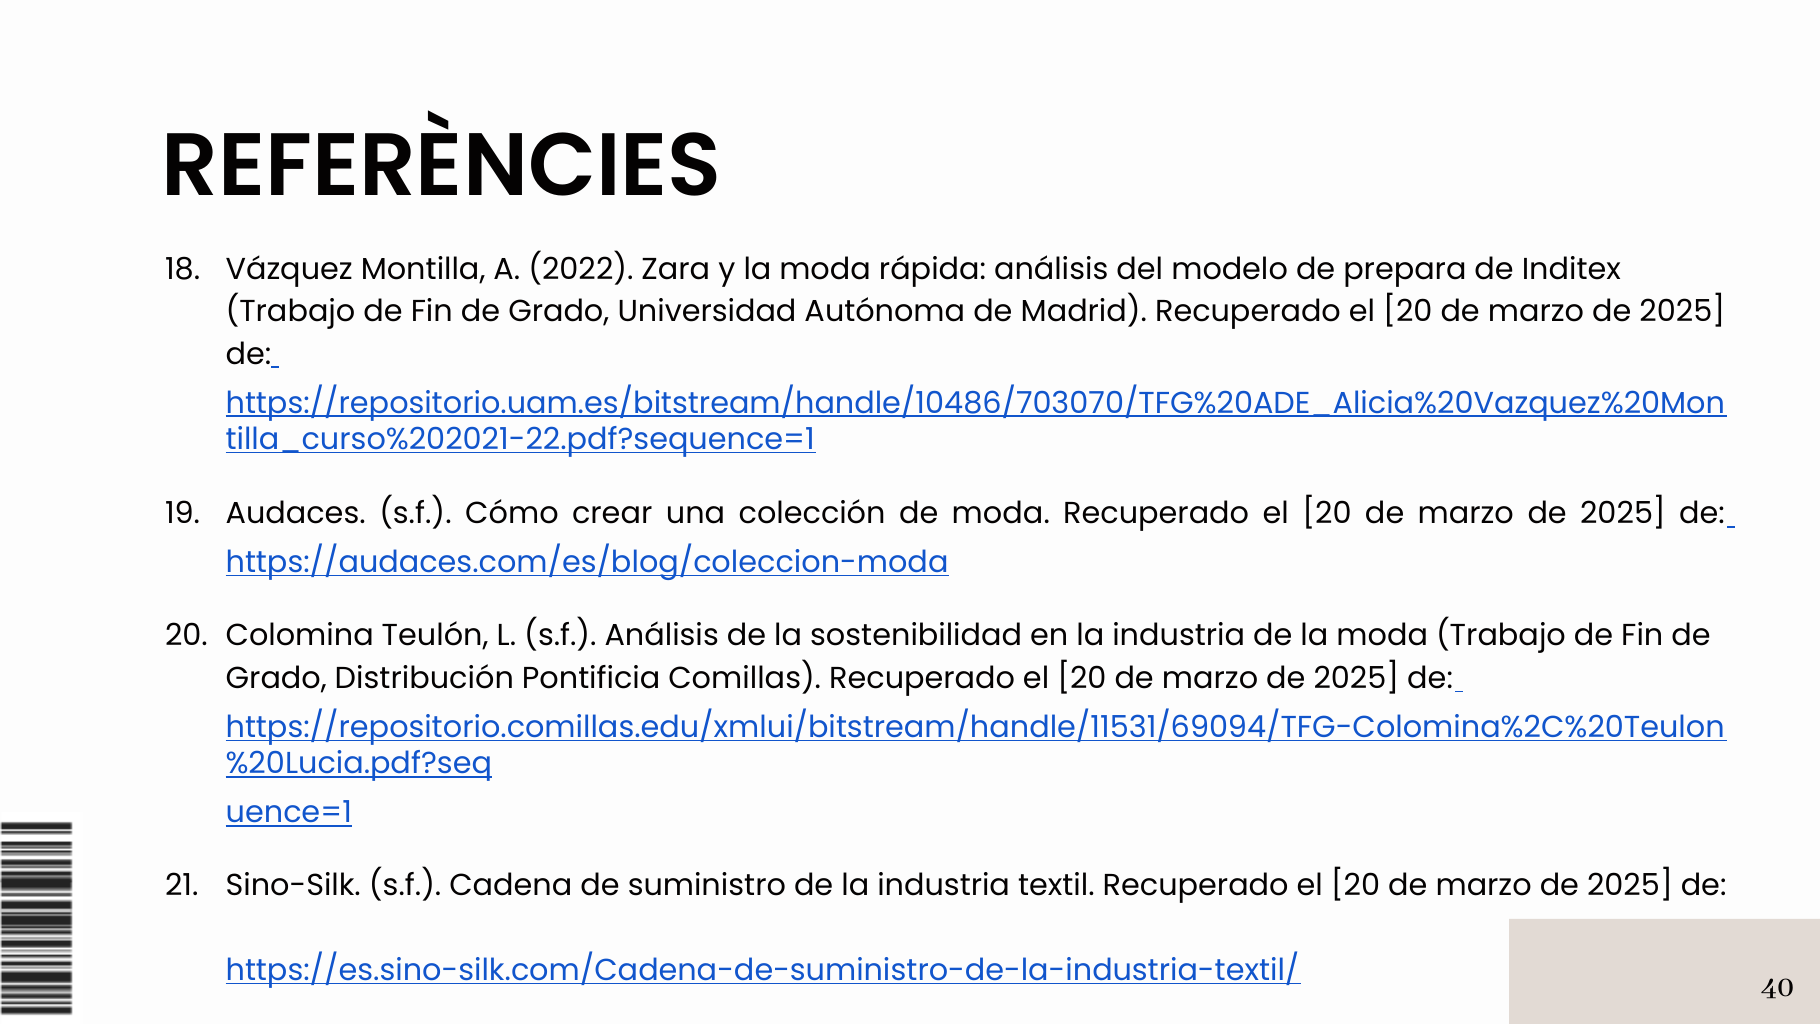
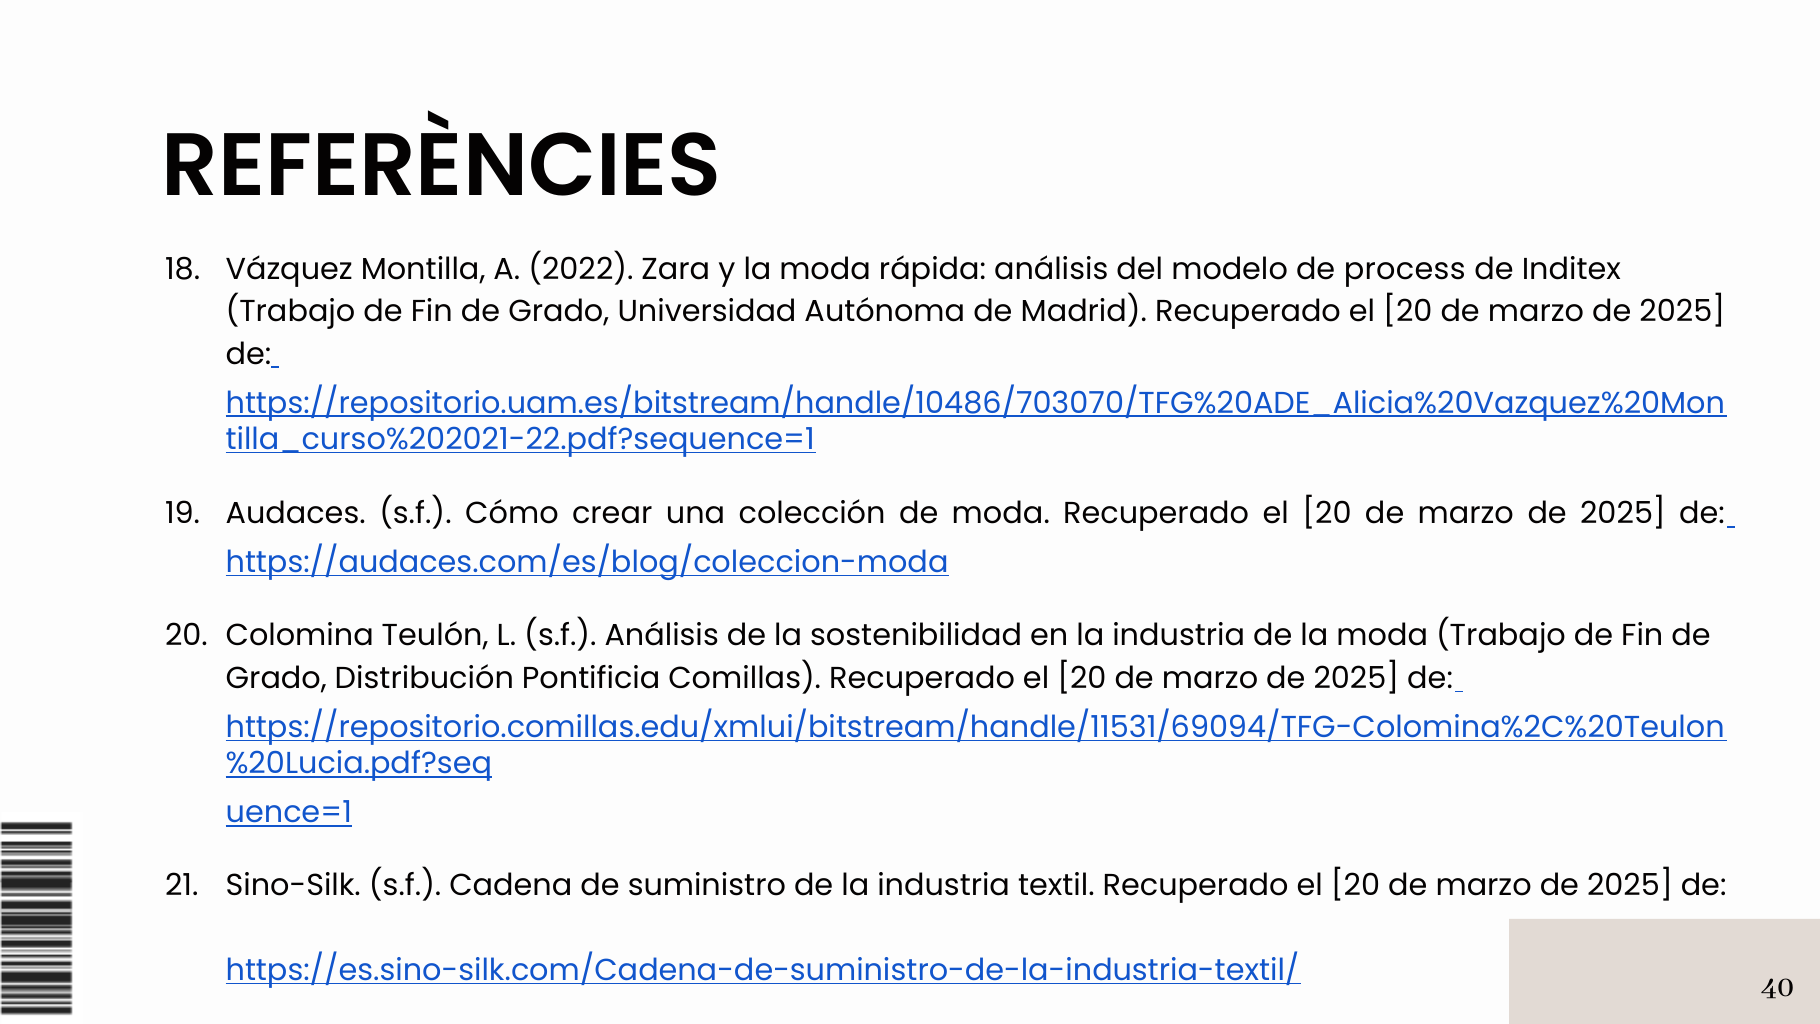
prepara: prepara -> process (1405, 270)
